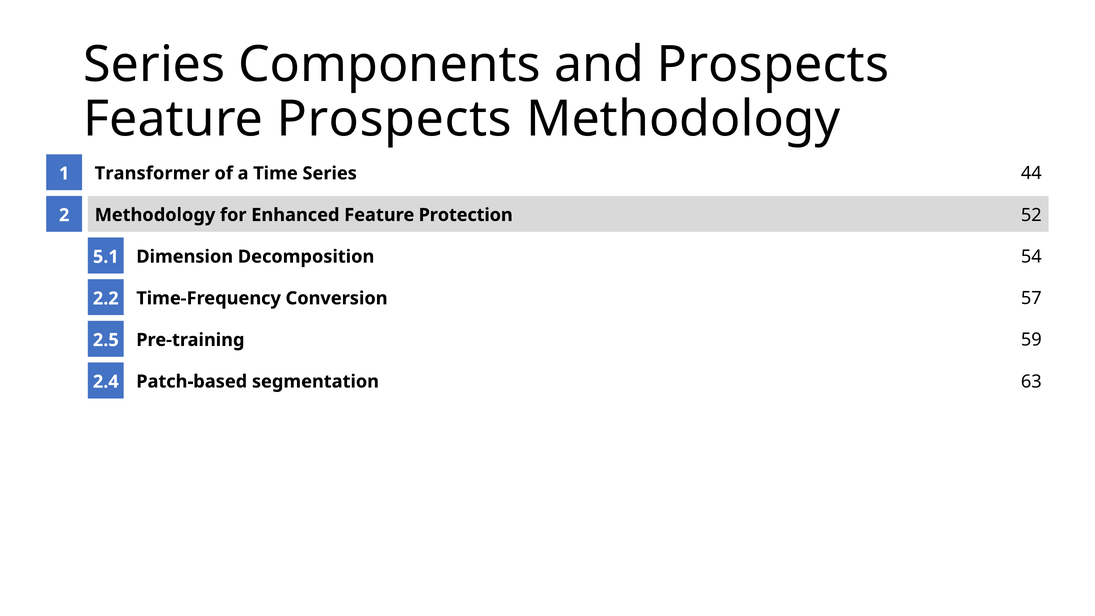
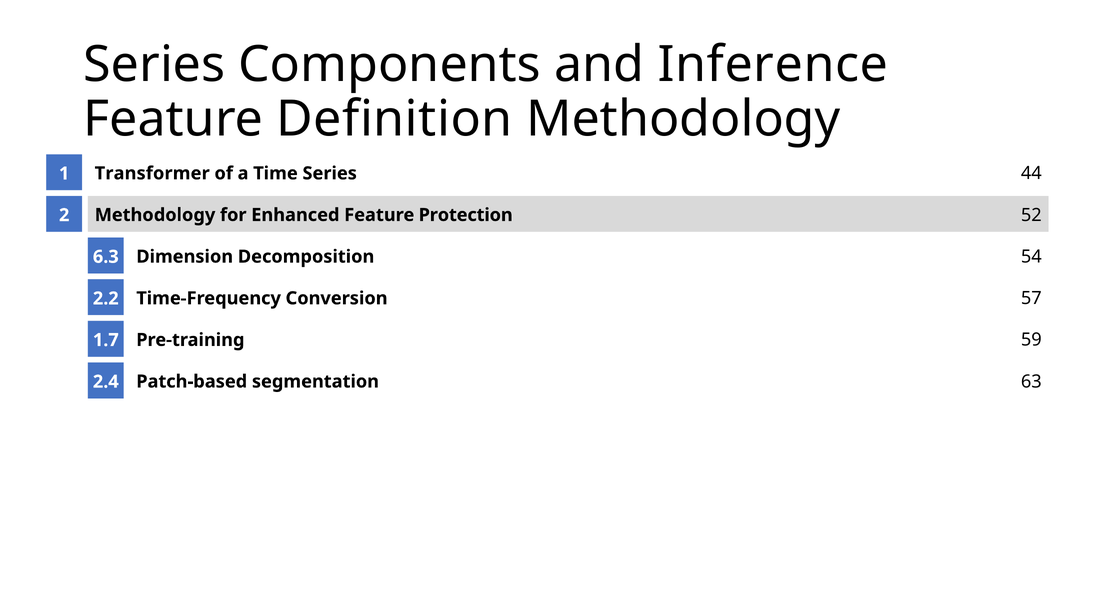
and Prospects: Prospects -> Inference (773, 65)
Feature Prospects: Prospects -> Definition (394, 119)
5.1: 5.1 -> 6.3 (106, 257)
2.5: 2.5 -> 1.7 (106, 340)
